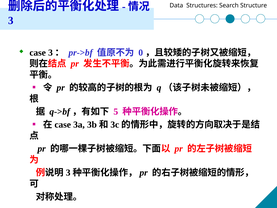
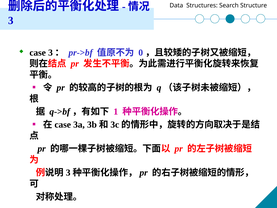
5: 5 -> 1 (116, 112)
